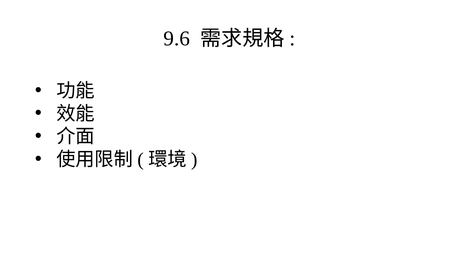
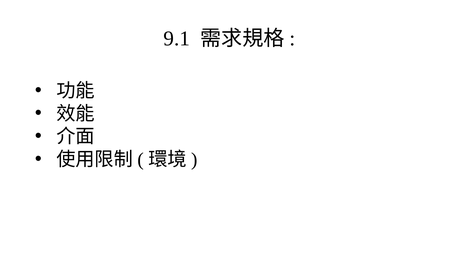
9.6: 9.6 -> 9.1 (177, 39)
